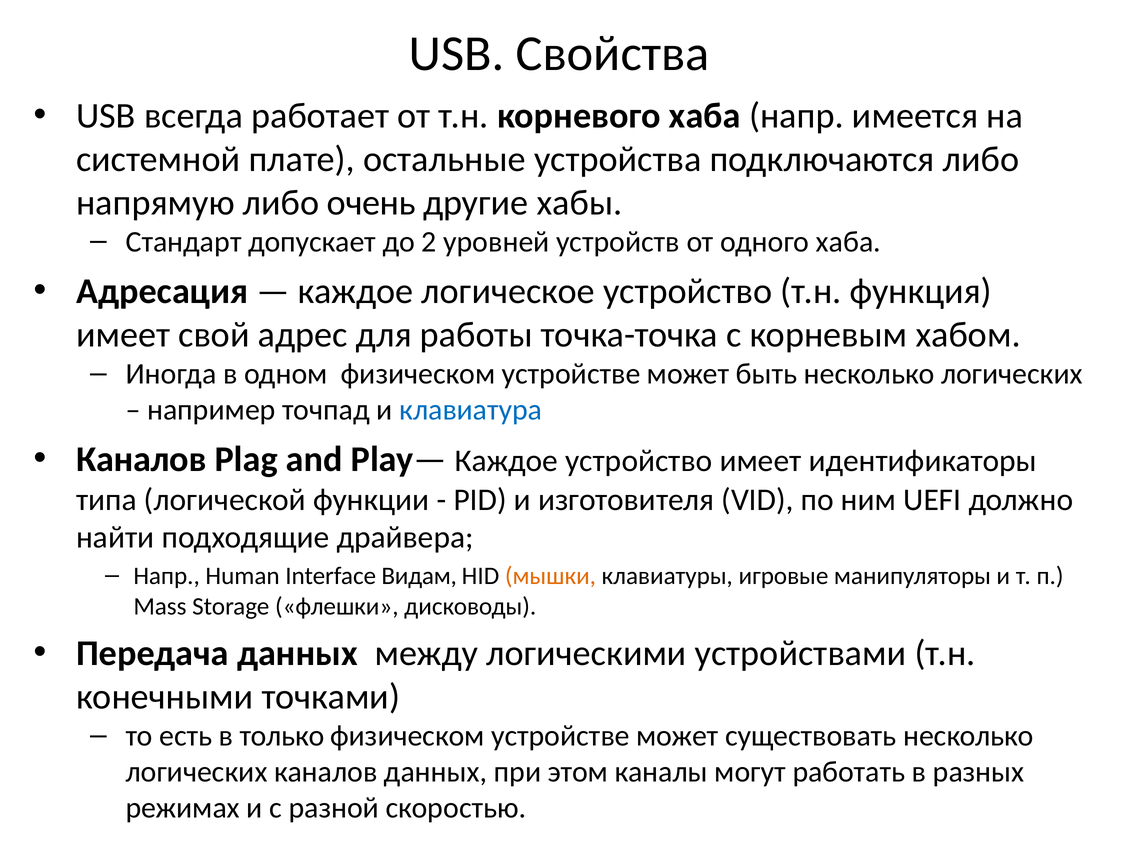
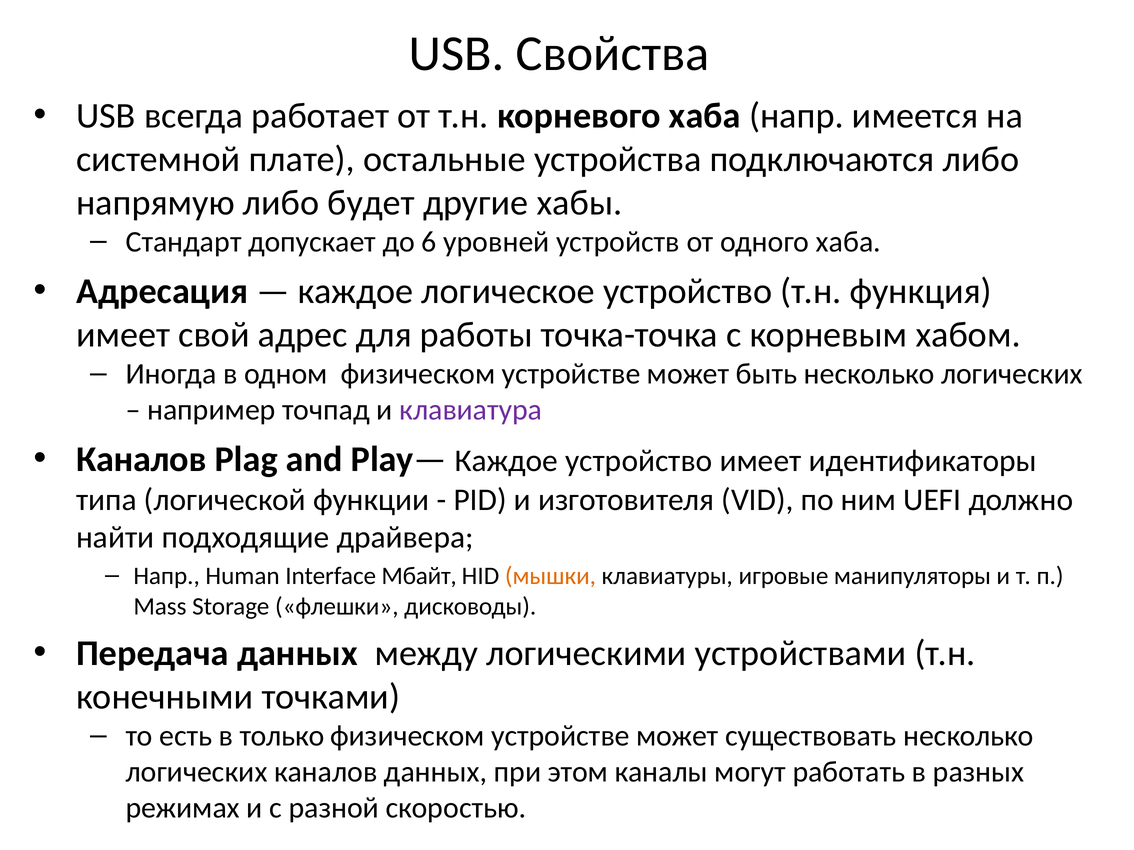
очень: очень -> будет (371, 203)
2: 2 -> 6 (429, 242)
клавиатура colour: blue -> purple (471, 410)
Видам: Видам -> Мбайт (419, 576)
